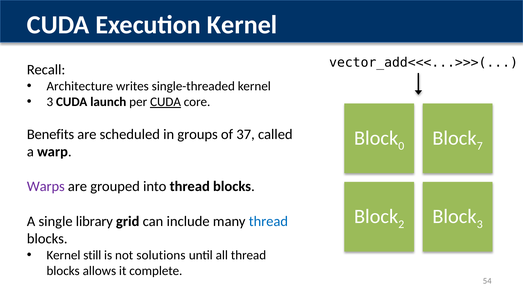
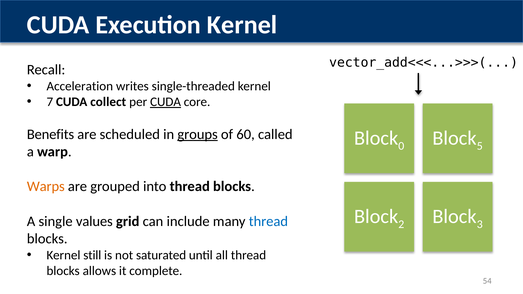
Architecture: Architecture -> Acceleration (80, 86)
3: 3 -> 7 (50, 102)
launch: launch -> collect (108, 102)
groups underline: none -> present (198, 134)
37: 37 -> 60 (246, 134)
7: 7 -> 5 (480, 146)
Warps colour: purple -> orange (46, 187)
library: library -> values (94, 222)
solutions: solutions -> saturated (161, 255)
